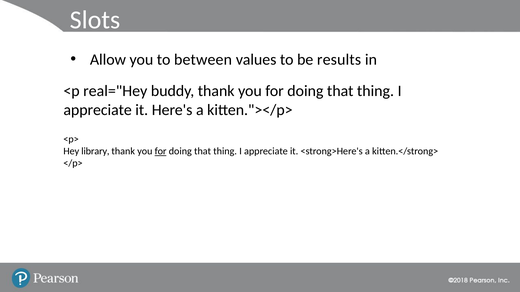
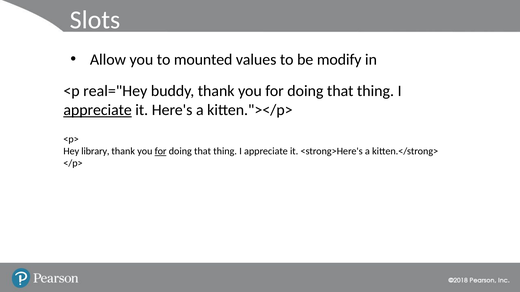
between: between -> mounted (203, 60)
results: results -> modify (339, 60)
appreciate underline: none -> present (98, 110)
